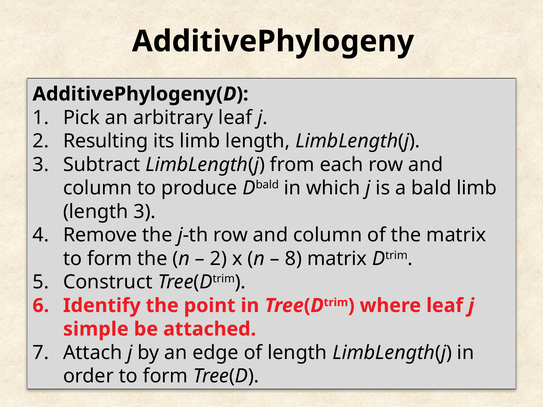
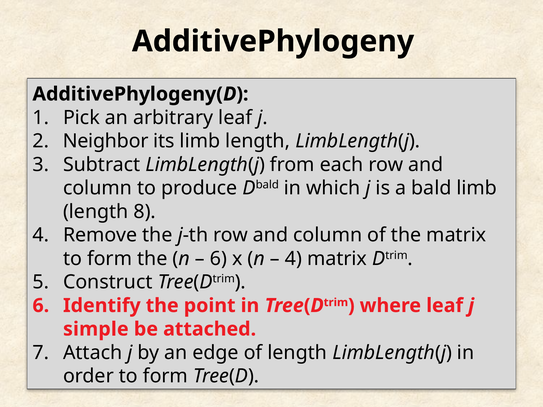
Resulting: Resulting -> Neighbor (106, 141)
length 3: 3 -> 8 (145, 212)
2: 2 -> 6 (218, 259)
8: 8 -> 4 (293, 259)
